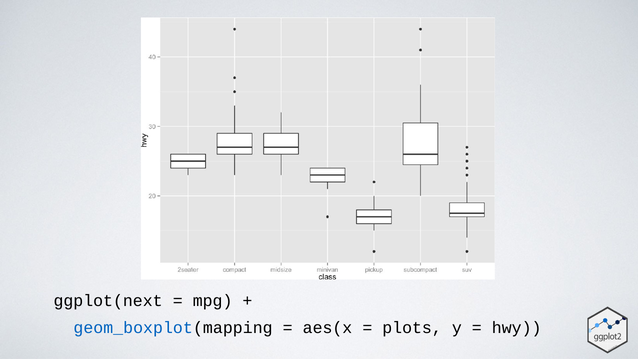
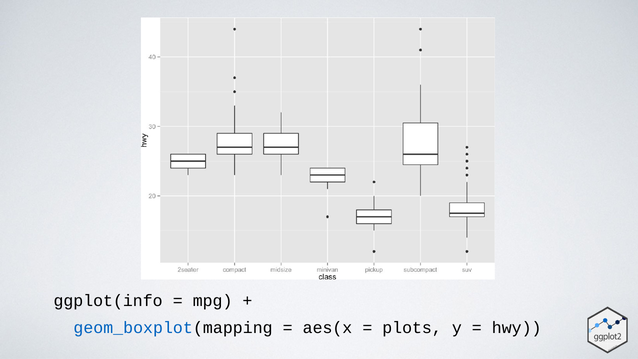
ggplot(next: ggplot(next -> ggplot(info (108, 301)
